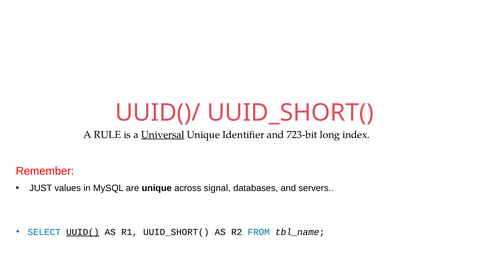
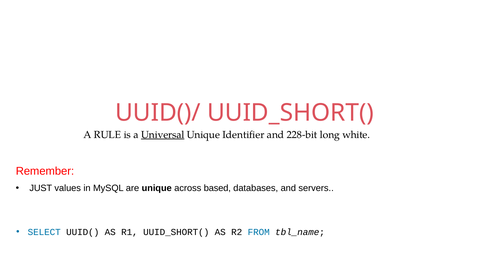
723-bit: 723-bit -> 228-bit (302, 135)
index: index -> white (356, 135)
signal: signal -> based (217, 188)
UUID( underline: present -> none (83, 232)
